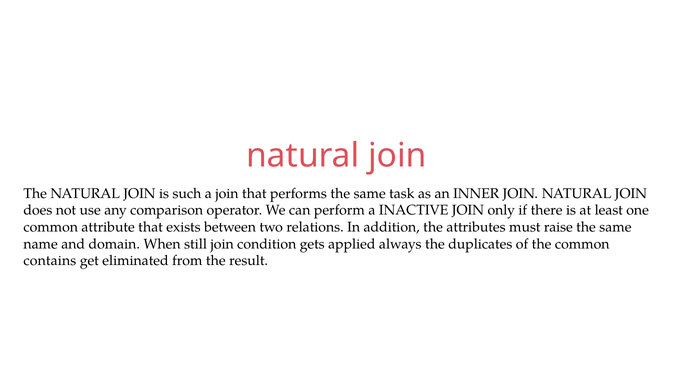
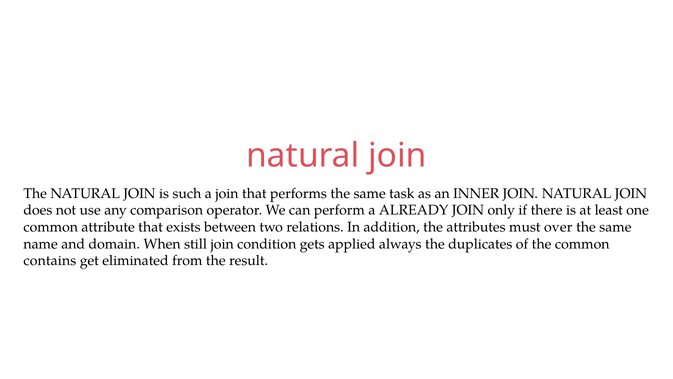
INACTIVE: INACTIVE -> ALREADY (414, 210)
raise: raise -> over (558, 227)
